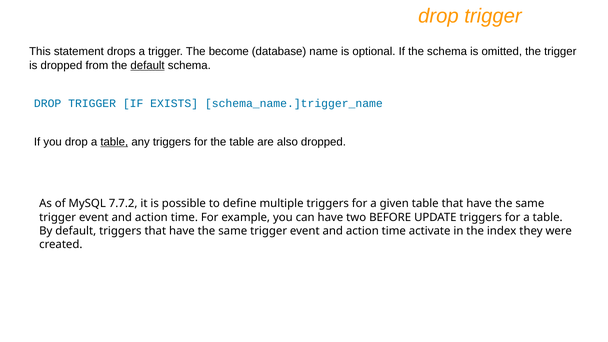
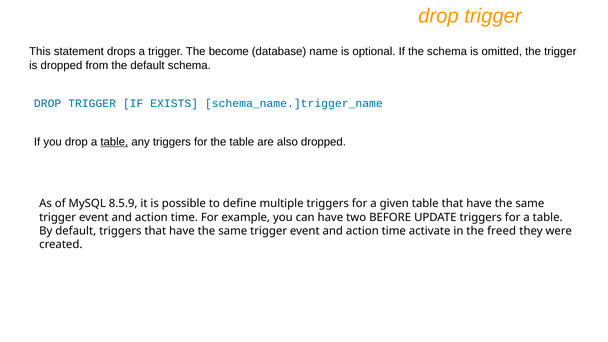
default underline: present -> none (148, 65)
7.7.2: 7.7.2 -> 8.5.9 (123, 204)
index: index -> freed (502, 231)
